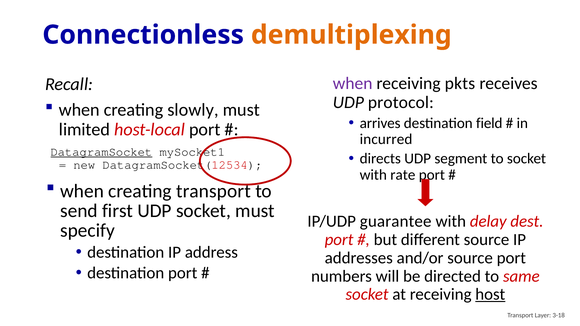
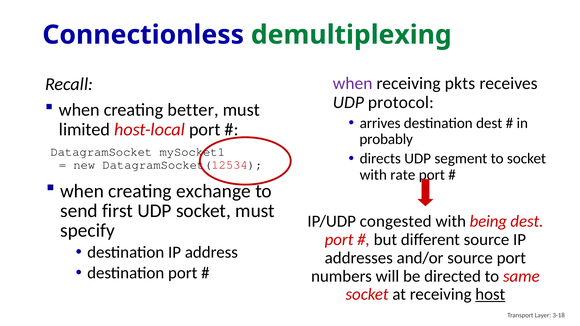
demultiplexing colour: orange -> green (351, 35)
slowly: slowly -> better (193, 110)
destination field: field -> dest (489, 123)
incurred: incurred -> probably (386, 139)
DatagramSocket underline: present -> none (101, 152)
creating transport: transport -> exchange (214, 191)
guarantee: guarantee -> congested (396, 221)
delay: delay -> being (488, 221)
